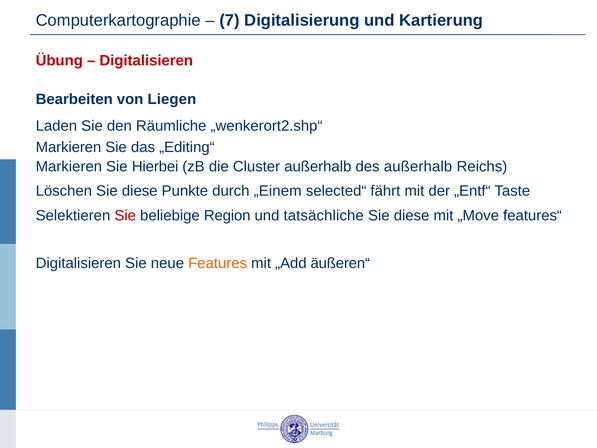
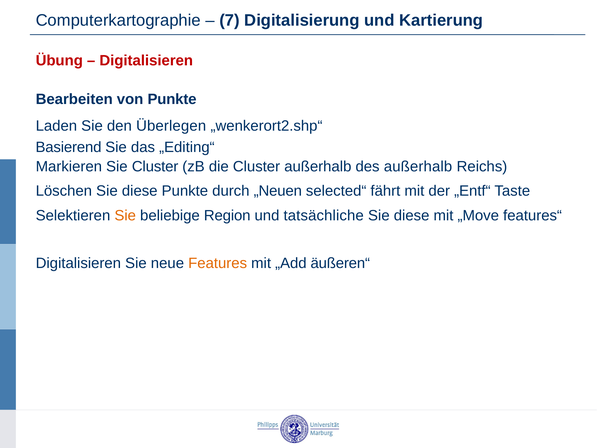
von Liegen: Liegen -> Punkte (172, 99)
Räumliche: Räumliche -> Überlegen (171, 126)
Markieren: Markieren -> Basierend (68, 147)
Sie Hierbei: Hierbei -> Cluster (155, 166)
„Einem: „Einem -> „Neuen (278, 191)
Sie colour: red -> orange (125, 216)
